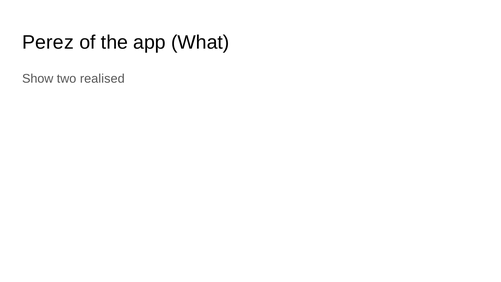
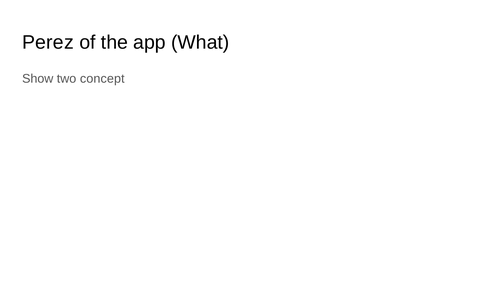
realised: realised -> concept (102, 79)
